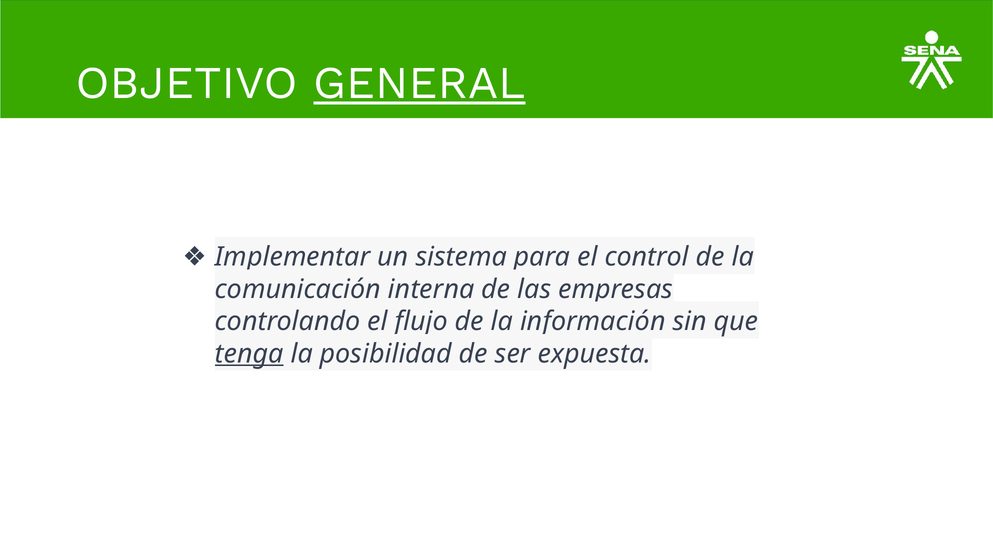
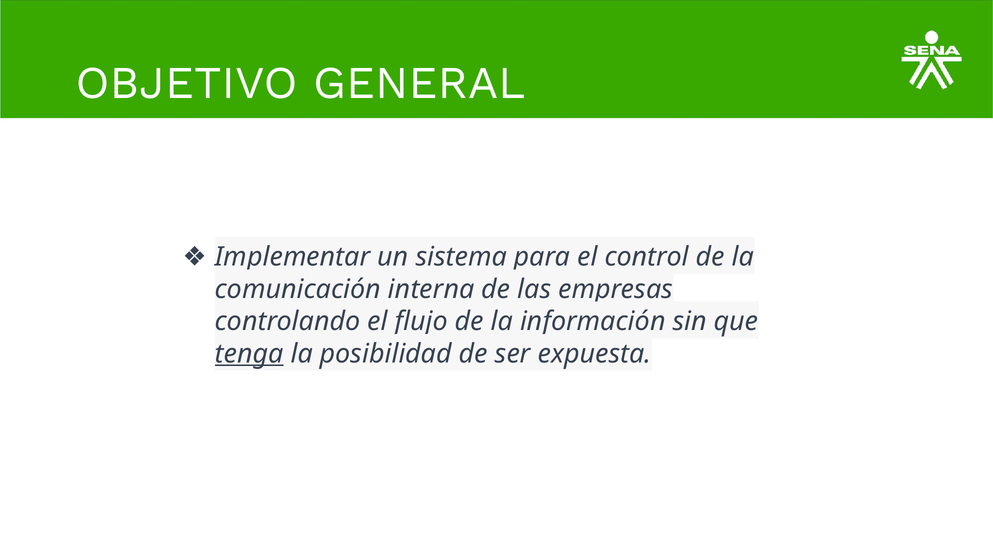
GENERAL underline: present -> none (419, 83)
